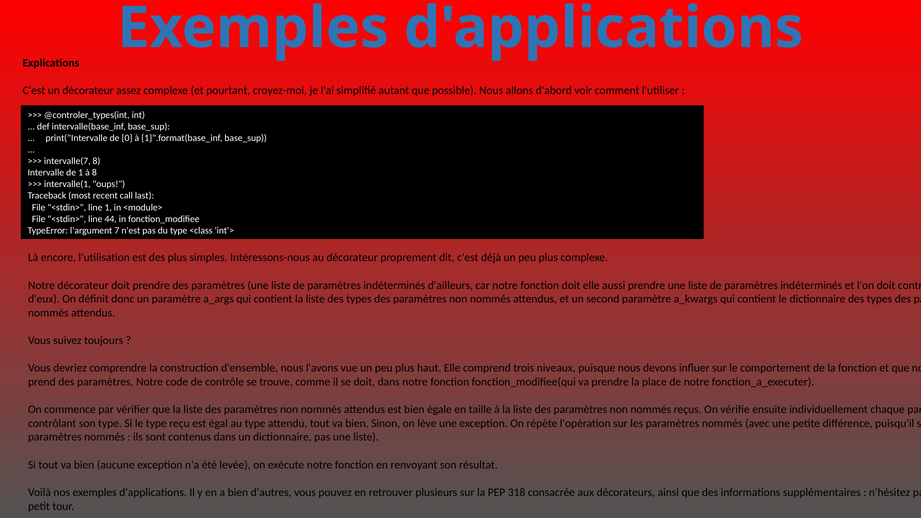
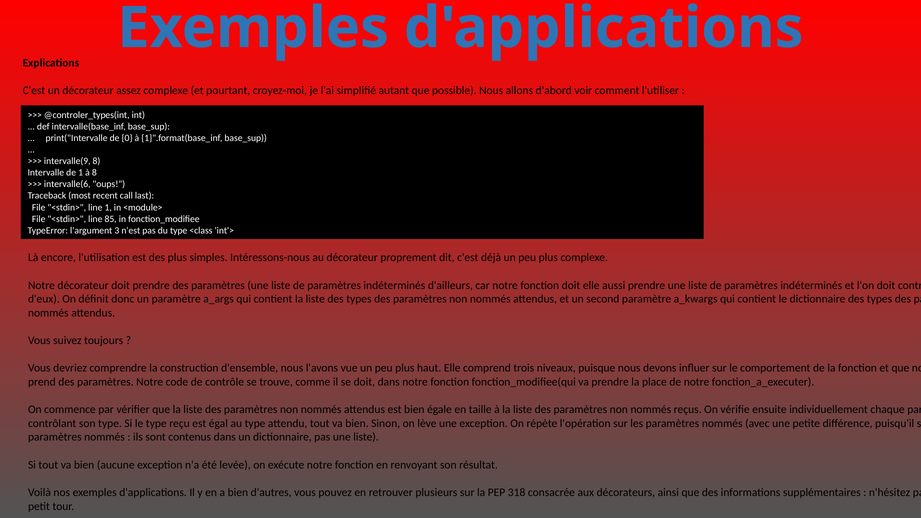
intervalle(7: intervalle(7 -> intervalle(9 (67, 161)
intervalle(1: intervalle(1 -> intervalle(6 (67, 184)
44: 44 -> 85 (111, 219)
7: 7 -> 3 (117, 230)
